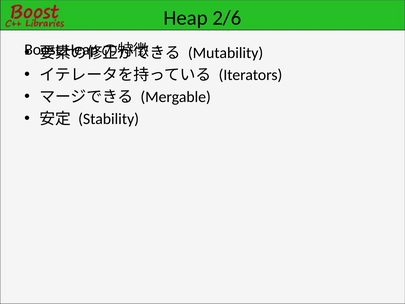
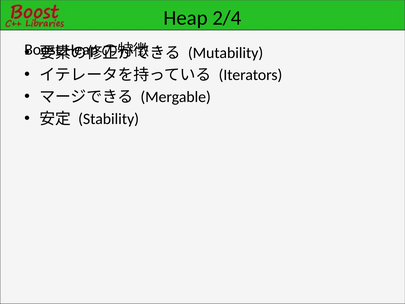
2/6: 2/6 -> 2/4 (227, 18)
